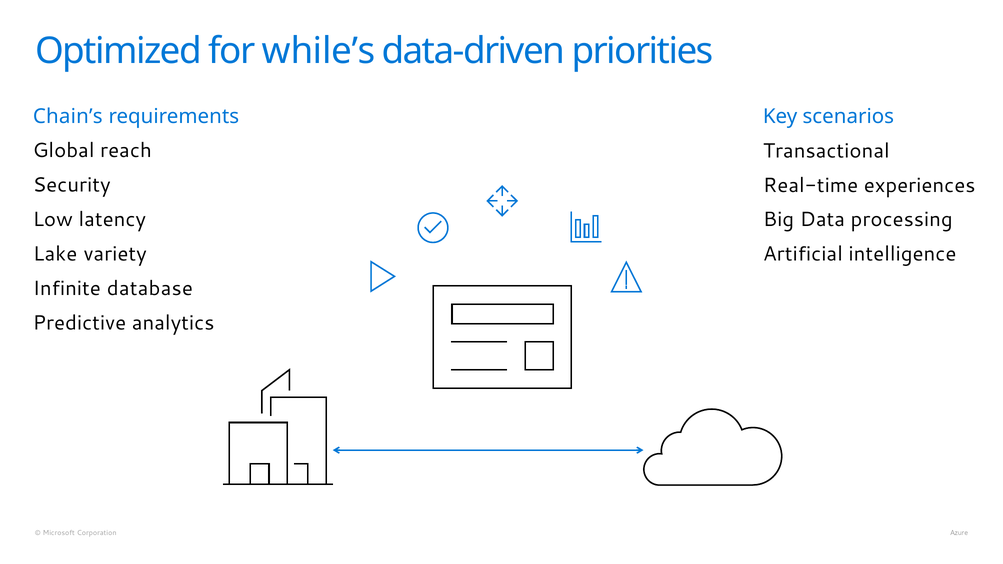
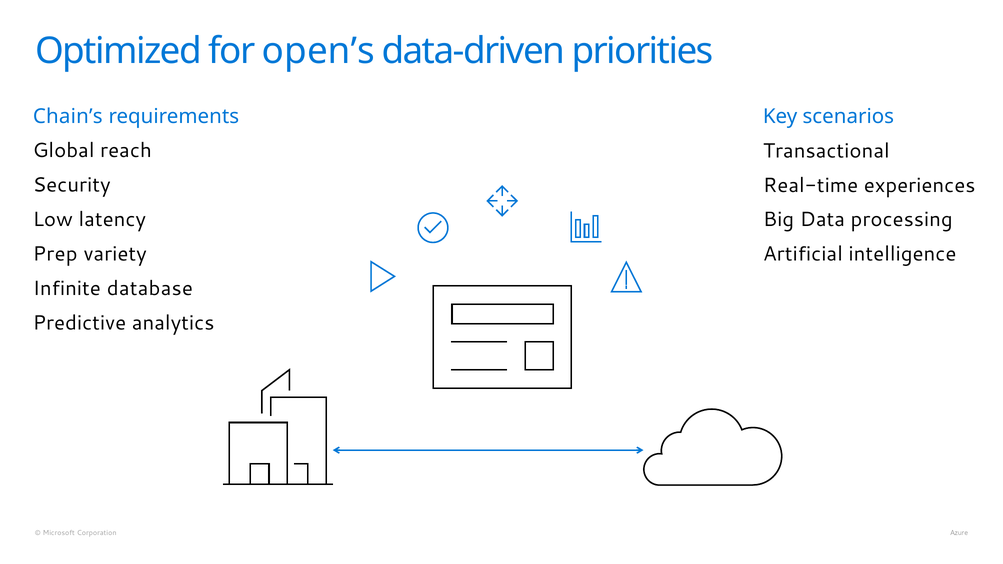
while’s: while’s -> open’s (318, 51)
Lake: Lake -> Prep (55, 254)
